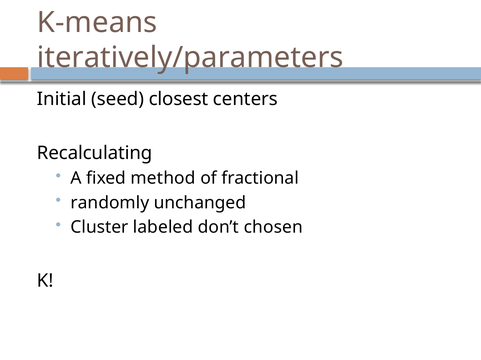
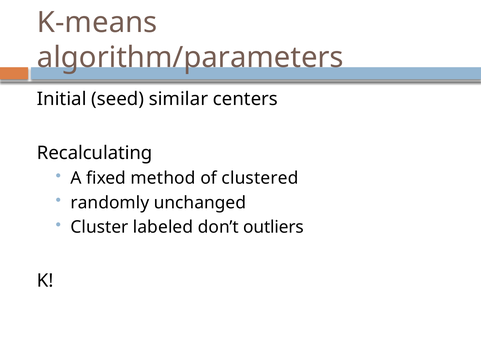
iteratively/parameters: iteratively/parameters -> algorithm/parameters (190, 58)
closest: closest -> similar (178, 99)
fractional: fractional -> clustered (260, 179)
chosen: chosen -> outliers (274, 228)
